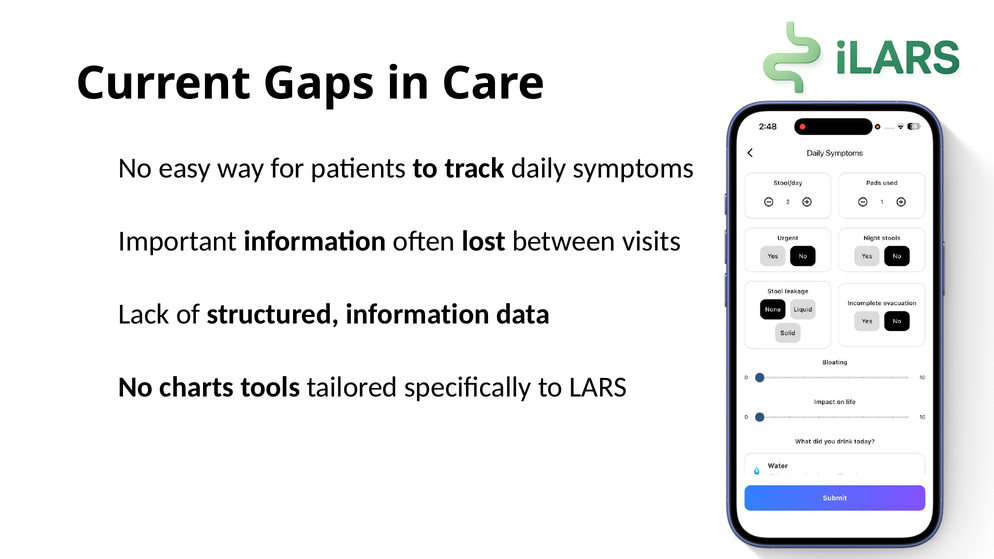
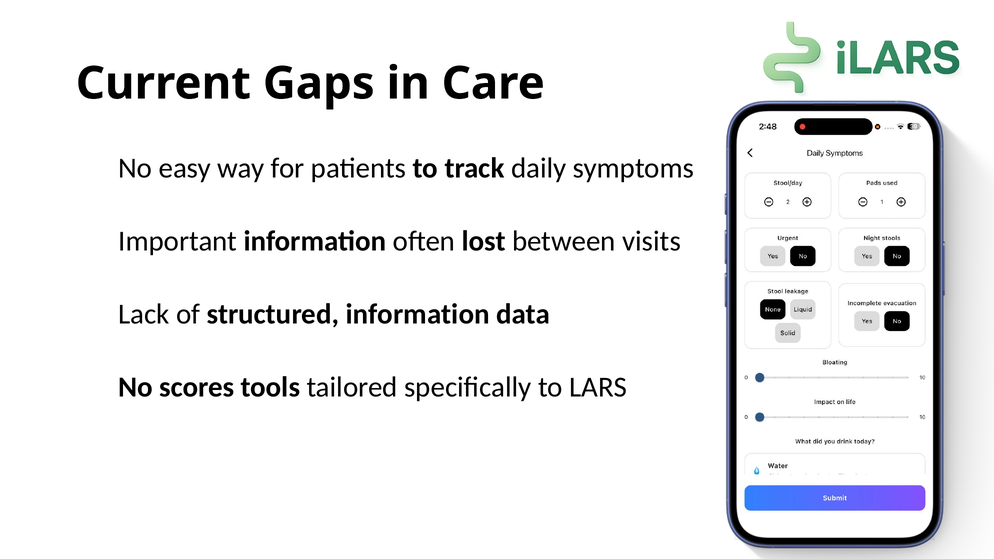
charts: charts -> scores (197, 387)
